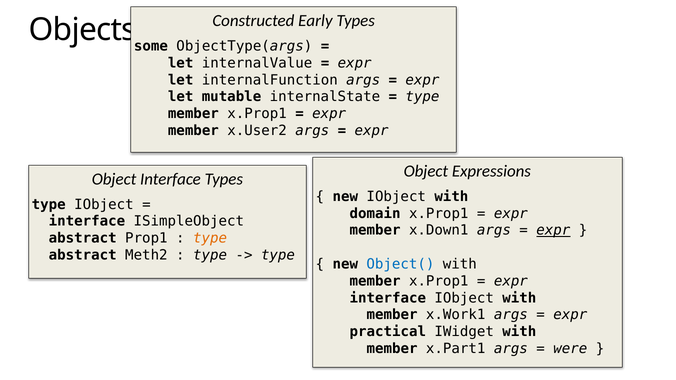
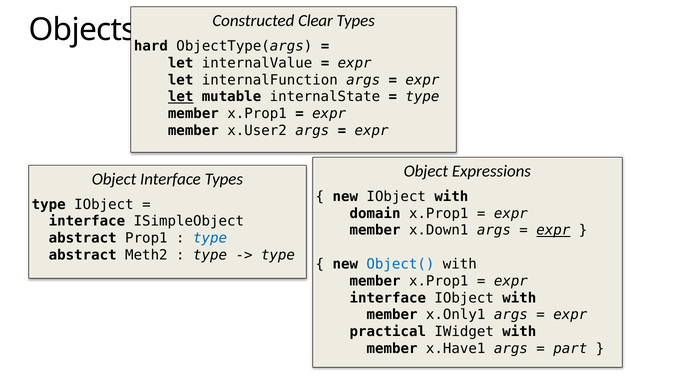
Early: Early -> Clear (315, 21)
some: some -> hard (151, 46)
let underline: none -> present (181, 97)
type colour: orange -> blue (210, 238)
x.Work1: x.Work1 -> x.Only1 (456, 315)
x.Part1: x.Part1 -> x.Have1 (456, 349)
were: were -> part (570, 349)
